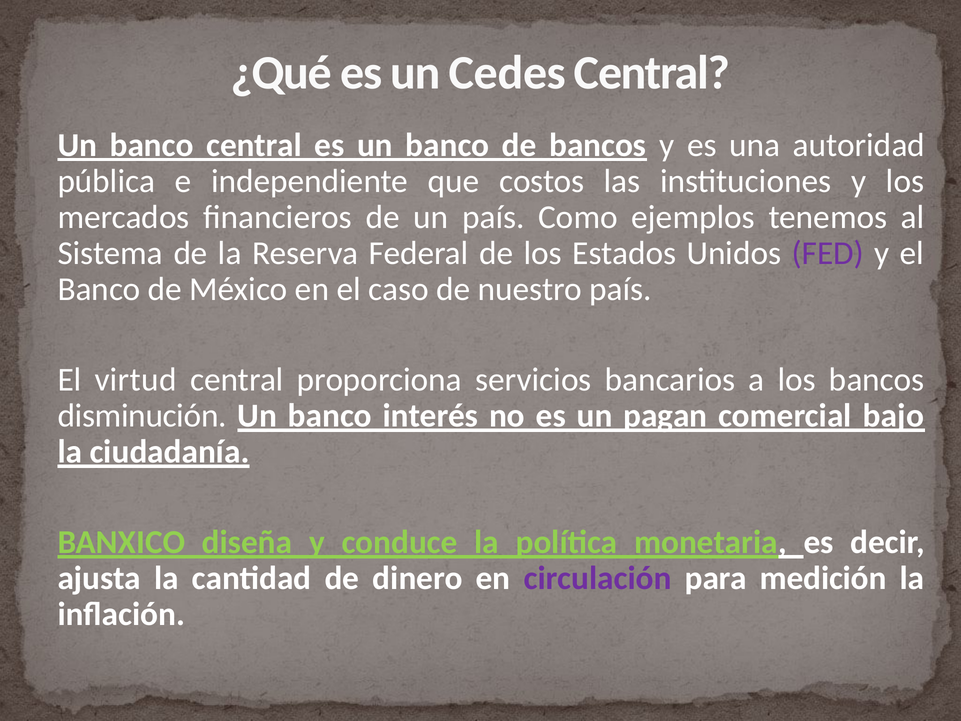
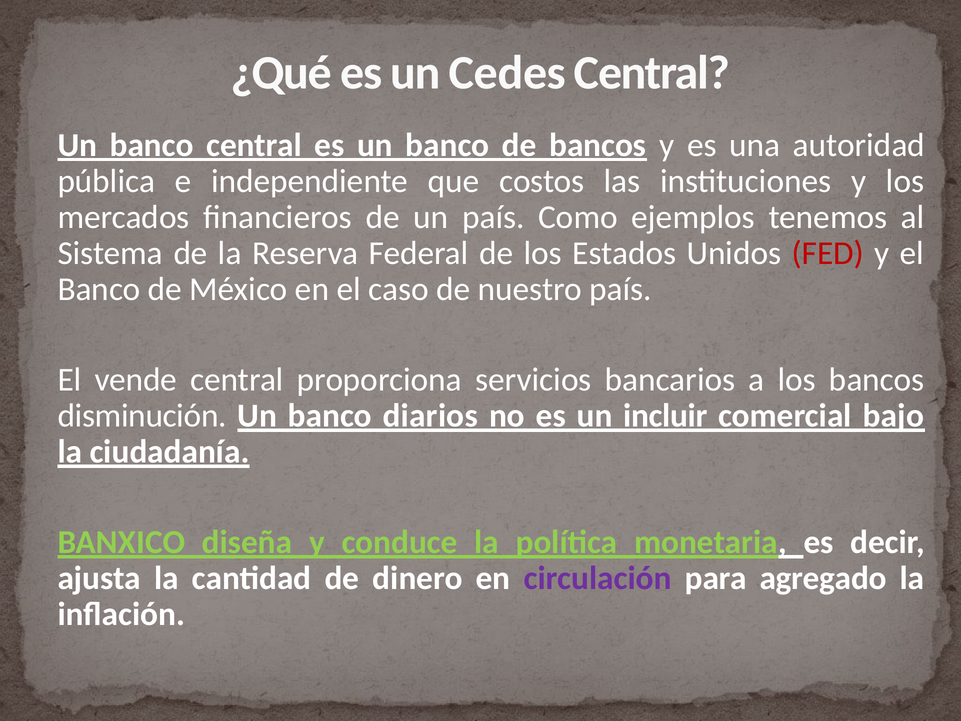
FED colour: purple -> red (828, 253)
virtud: virtud -> vende (136, 380)
interés: interés -> diarios (430, 416)
pagan: pagan -> incluir (665, 416)
medición: medición -> agregado (823, 578)
